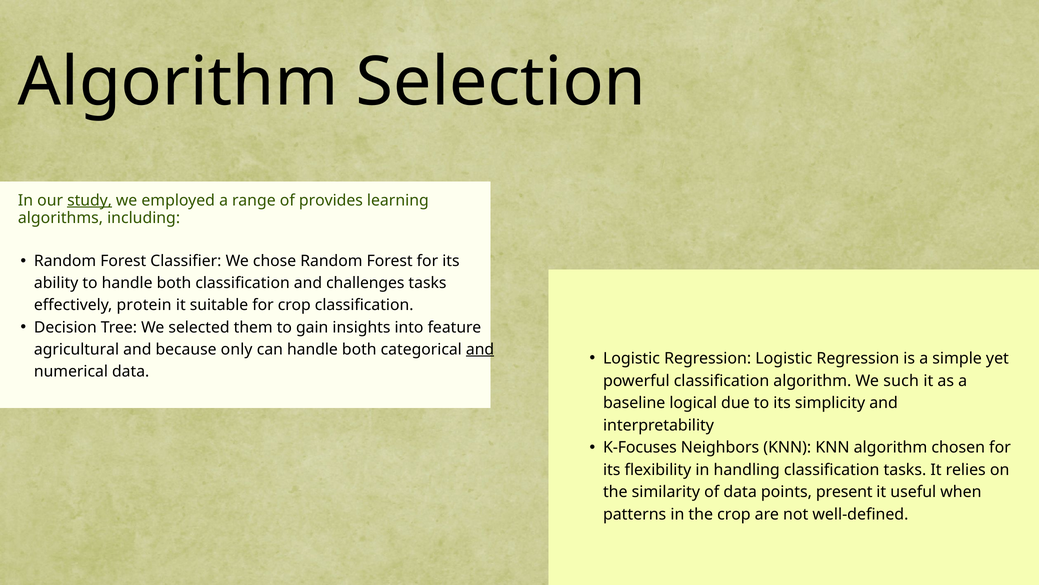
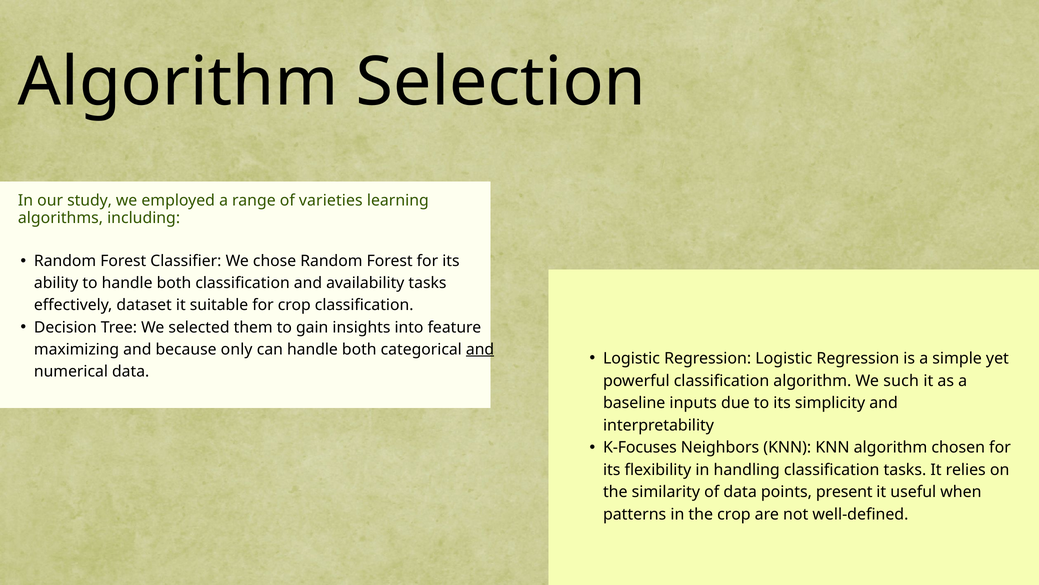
study underline: present -> none (90, 200)
provides: provides -> varieties (331, 200)
challenges: challenges -> availability (365, 283)
protein: protein -> dataset (144, 305)
agricultural: agricultural -> maximizing (77, 349)
logical: logical -> inputs (693, 403)
